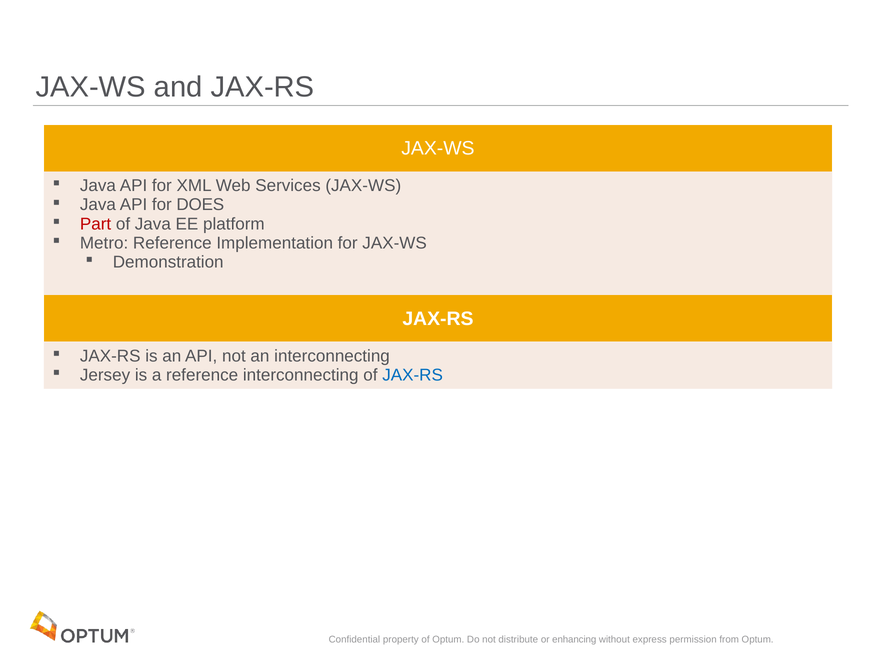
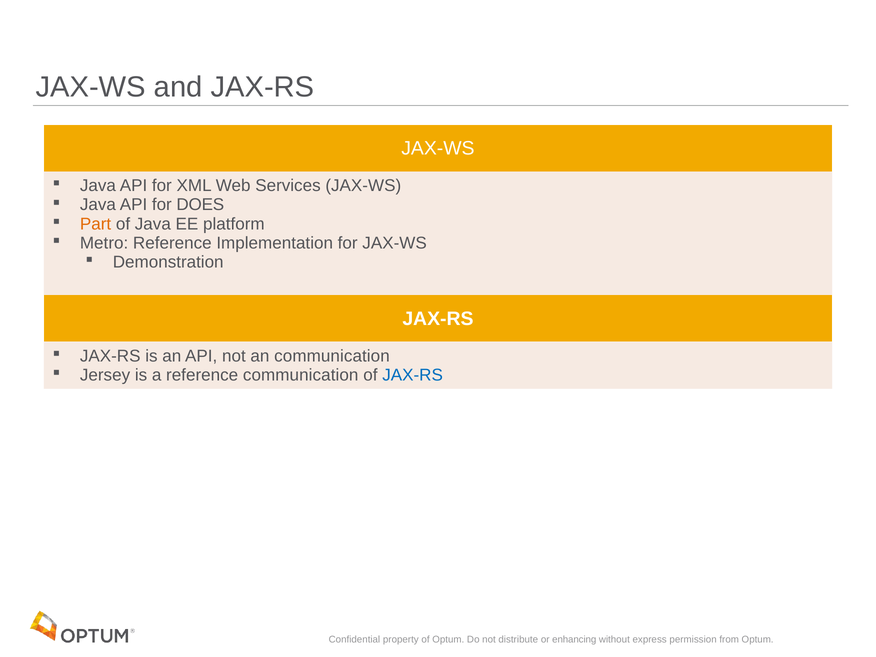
Part colour: red -> orange (96, 224)
an interconnecting: interconnecting -> communication (332, 356)
reference interconnecting: interconnecting -> communication (301, 375)
